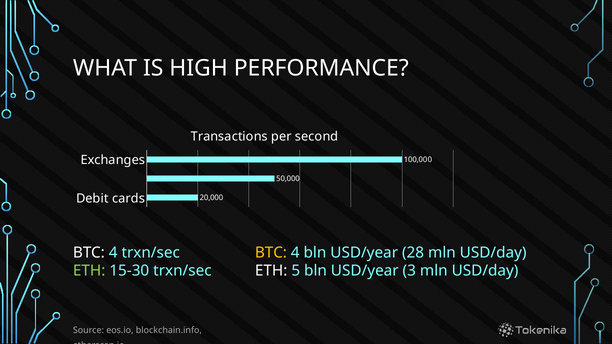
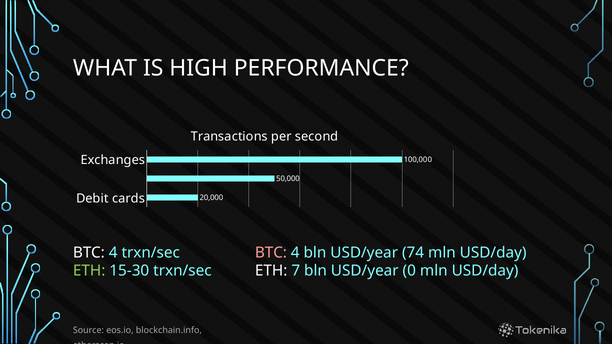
BTC colour: yellow -> pink (271, 253)
28: 28 -> 74 (413, 253)
5: 5 -> 7 (296, 271)
3: 3 -> 0 (409, 271)
